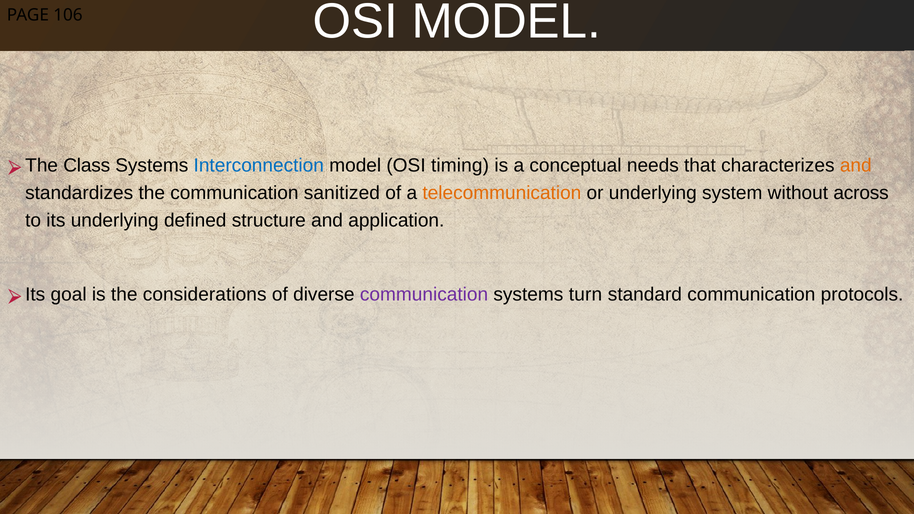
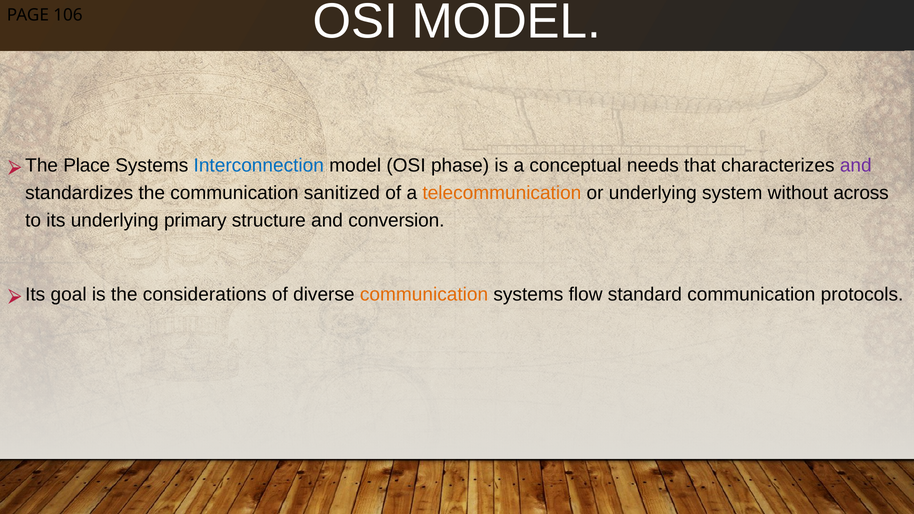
Class: Class -> Place (87, 166)
timing: timing -> phase (460, 166)
and colour: orange -> purple (856, 166)
defined: defined -> primary (195, 220)
application: application -> conversion (396, 220)
communication colour: purple -> orange (424, 294)
turn: turn -> flow (586, 294)
